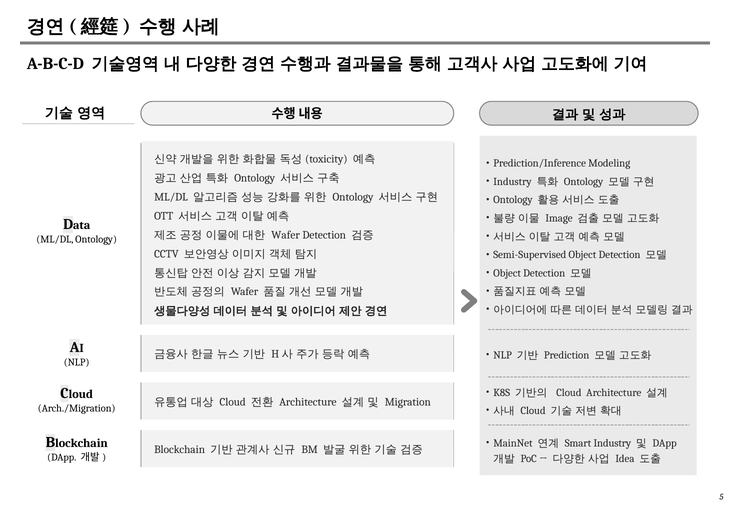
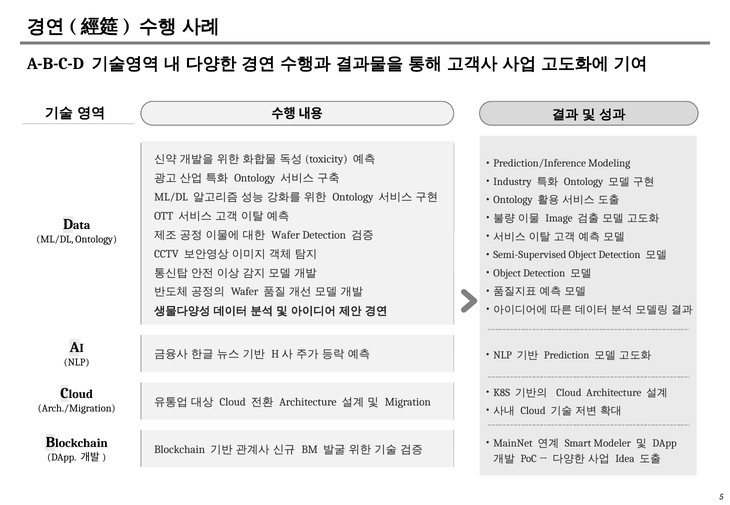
Smart Industry: Industry -> Modeler (612, 443)
